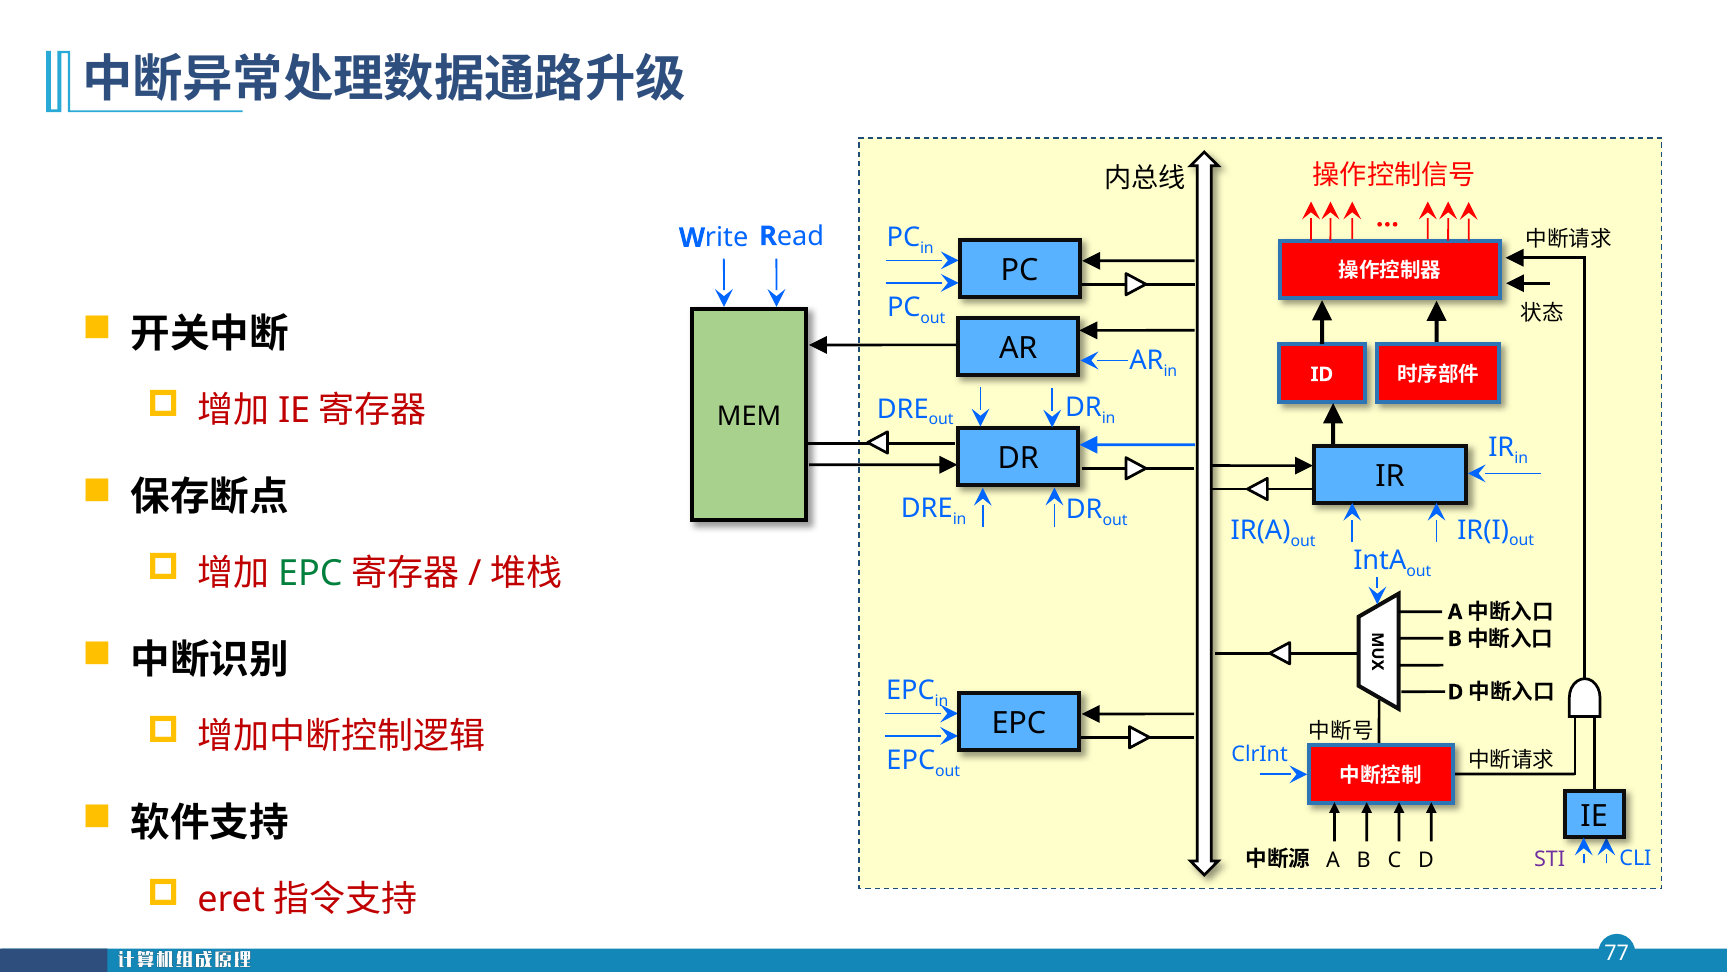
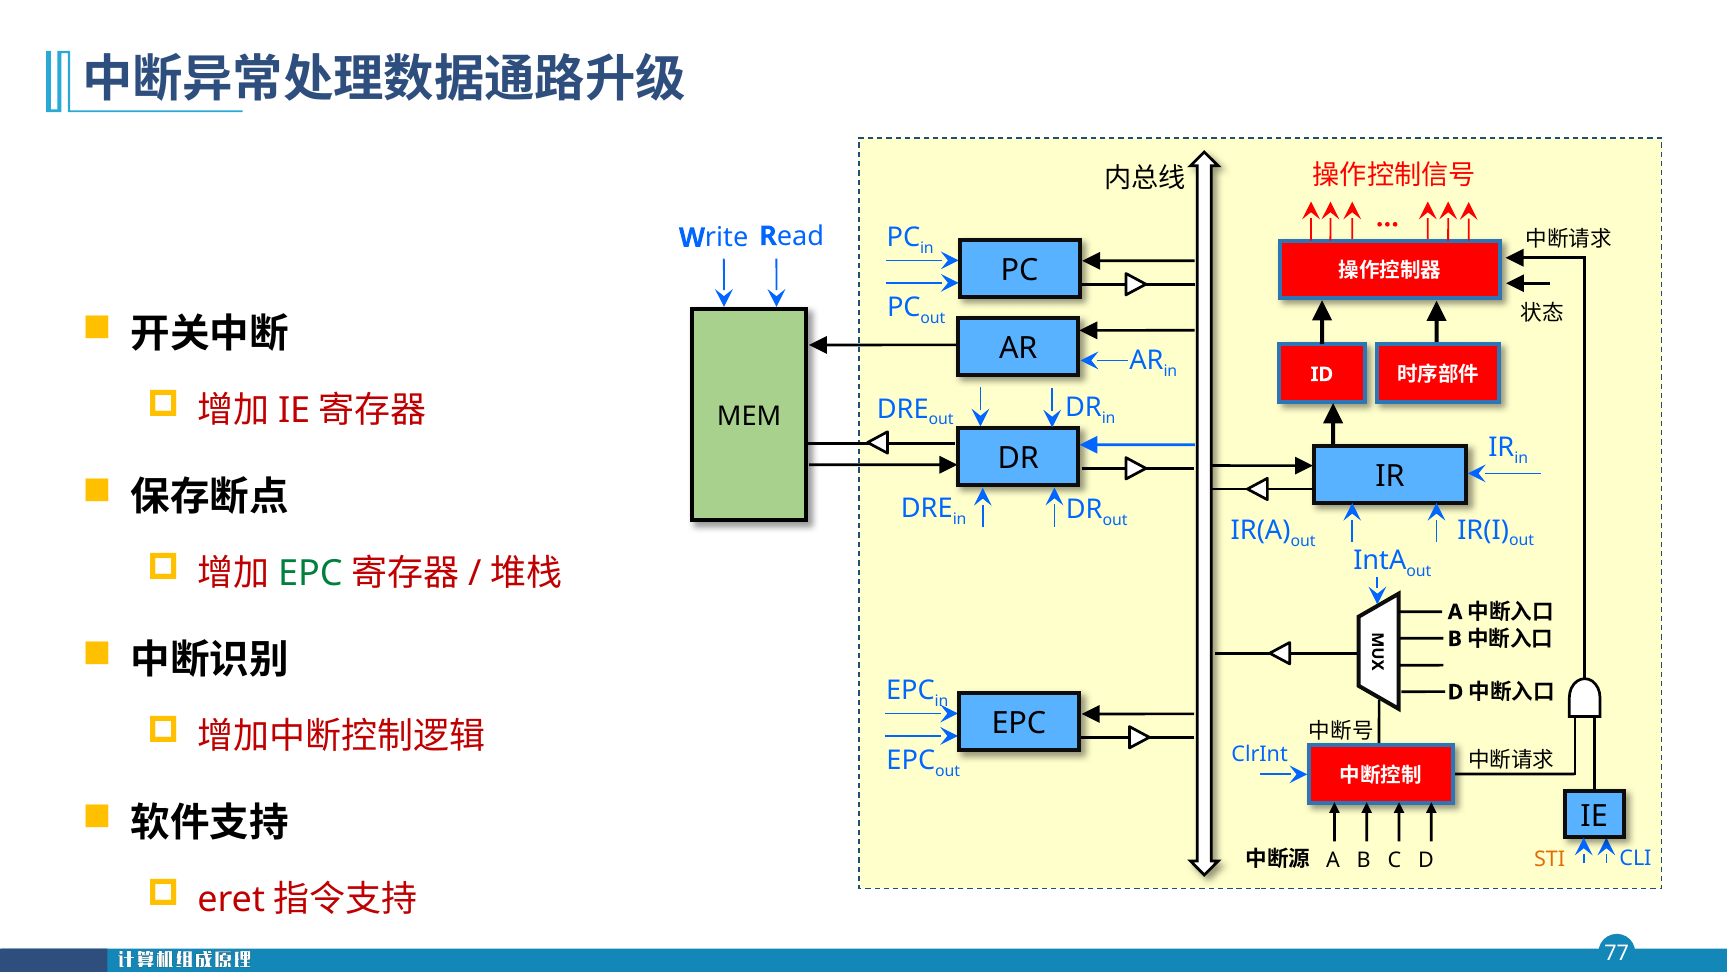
STI colour: purple -> orange (1550, 859)
